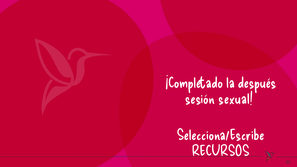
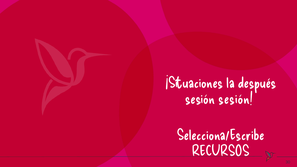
¡Completado: ¡Completado -> ¡Situaciones (194, 83)
sesión sexual: sexual -> sesión (236, 99)
